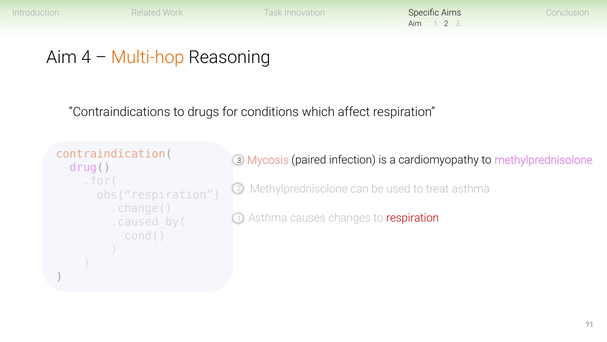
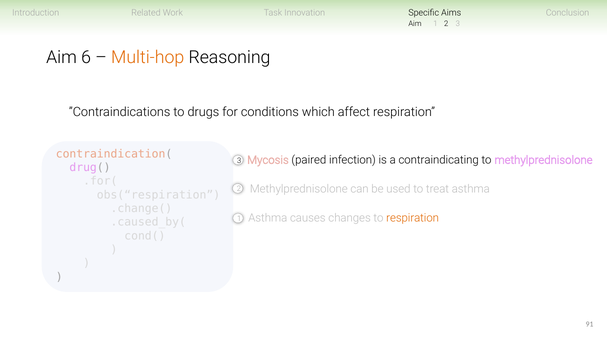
4: 4 -> 6 (86, 57)
cardiomyopathy: cardiomyopathy -> contraindicating (439, 160)
respiration colour: red -> orange (413, 218)
